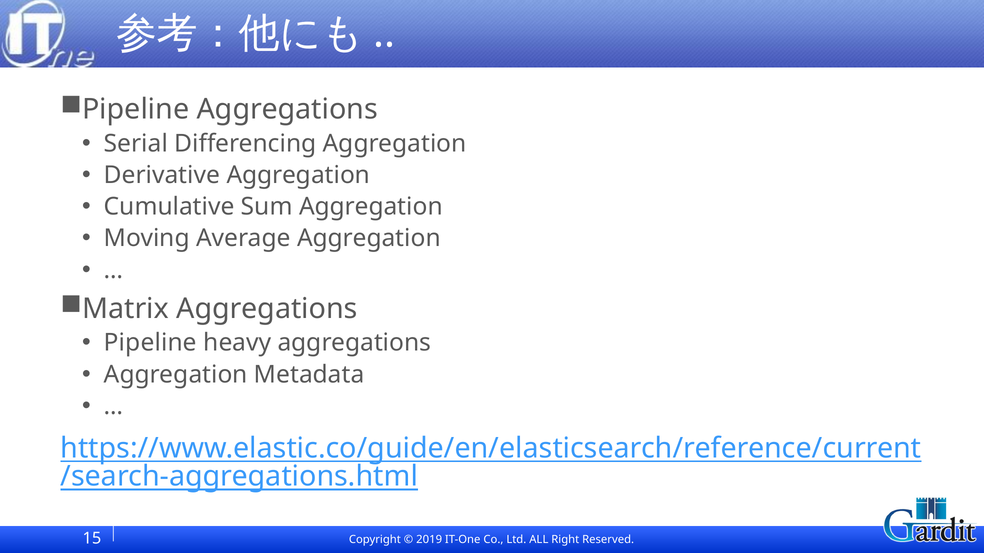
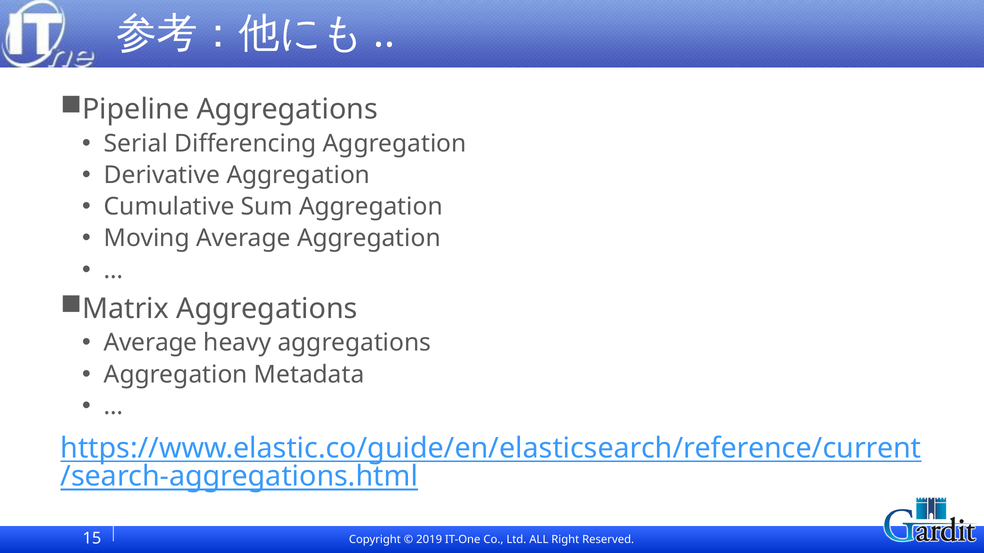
Pipeline: Pipeline -> Average (151, 343)
